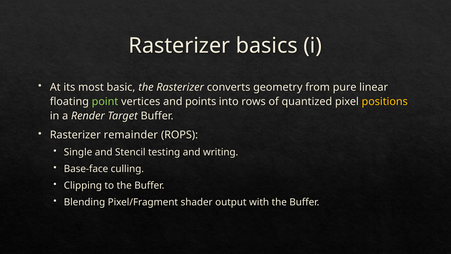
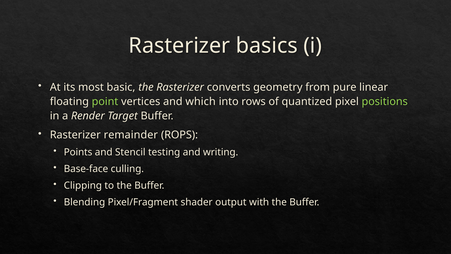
points: points -> which (201, 101)
positions colour: yellow -> light green (385, 101)
Single: Single -> Points (78, 152)
